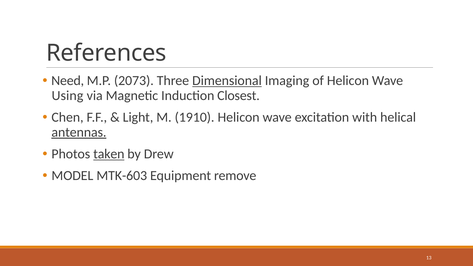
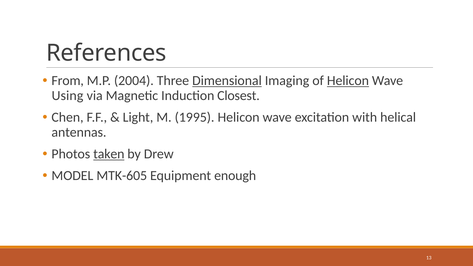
Need: Need -> From (68, 81)
2073: 2073 -> 2004 (134, 81)
Helicon underline: none -> present (348, 81)
1910: 1910 -> 1995 (195, 117)
antennas underline: present -> none (79, 132)
MTK-603: MTK-603 -> MTK-605 (122, 176)
remove: remove -> enough (235, 176)
